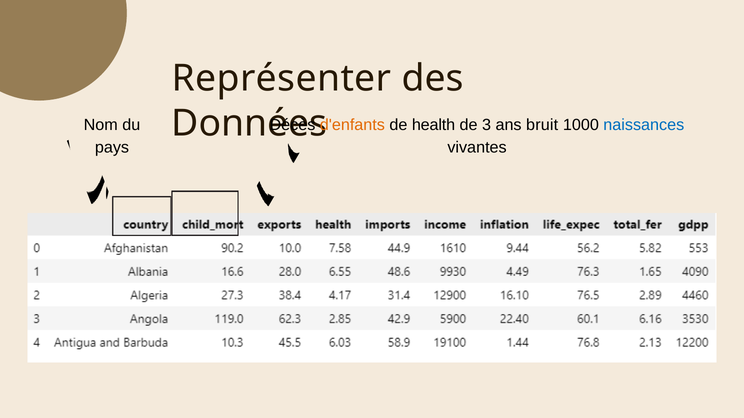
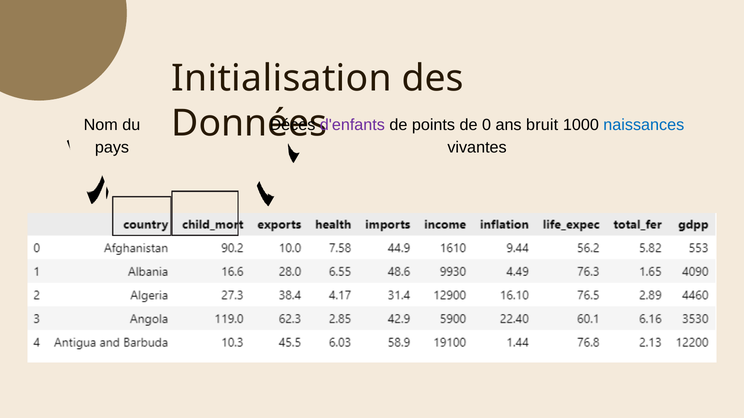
Représenter: Représenter -> Initialisation (282, 79)
d'enfants colour: orange -> purple (352, 125)
health: health -> points (433, 125)
3: 3 -> 0 (487, 125)
